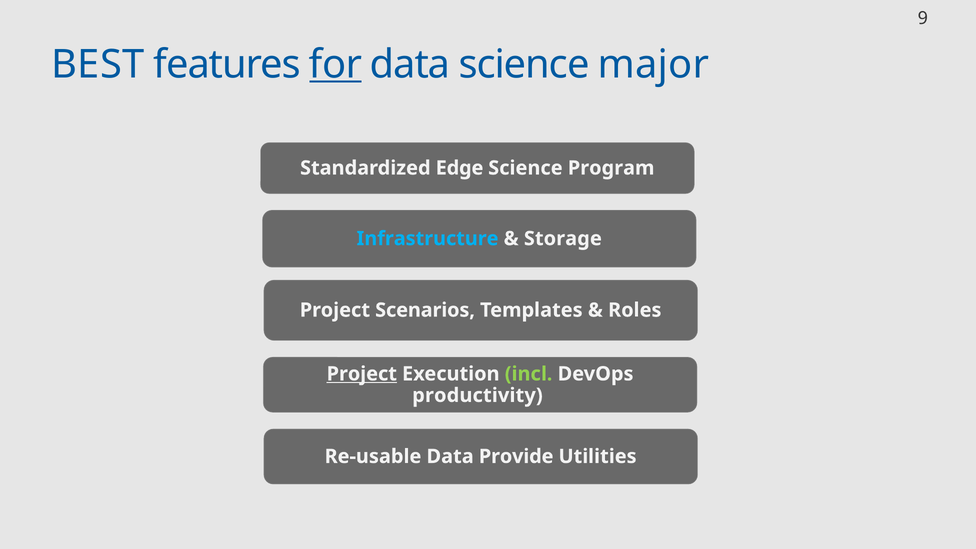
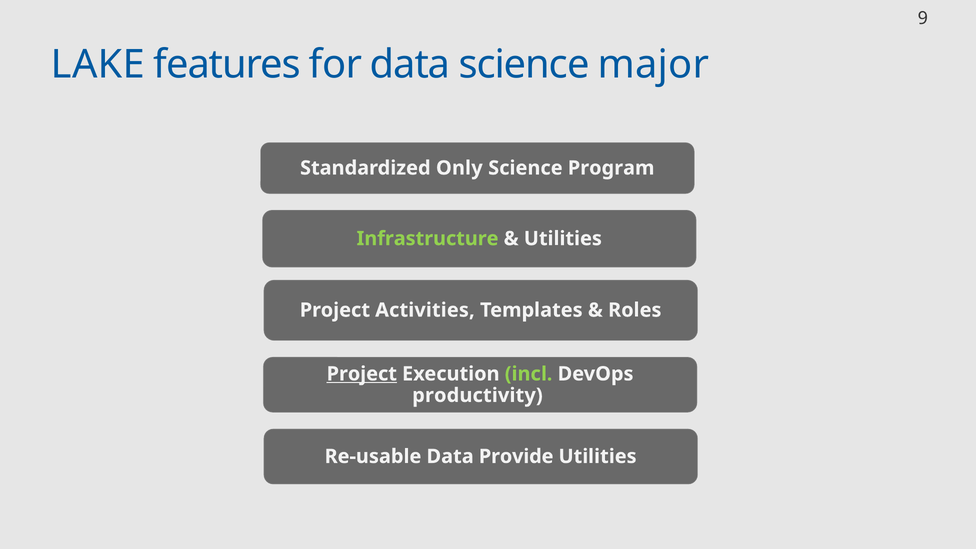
BEST: BEST -> LAKE (98, 64)
for underline: present -> none (336, 64)
Edge: Edge -> Only (459, 168)
Infrastructure colour: light blue -> light green (428, 239)
Storage: Storage -> Utilities (563, 239)
Scenarios: Scenarios -> Activities (425, 310)
